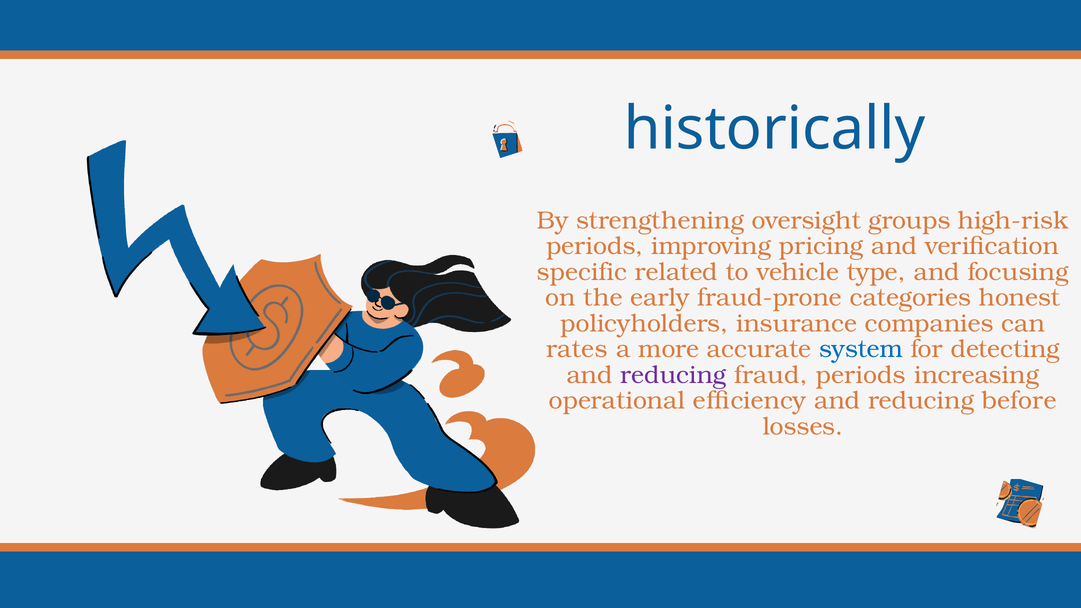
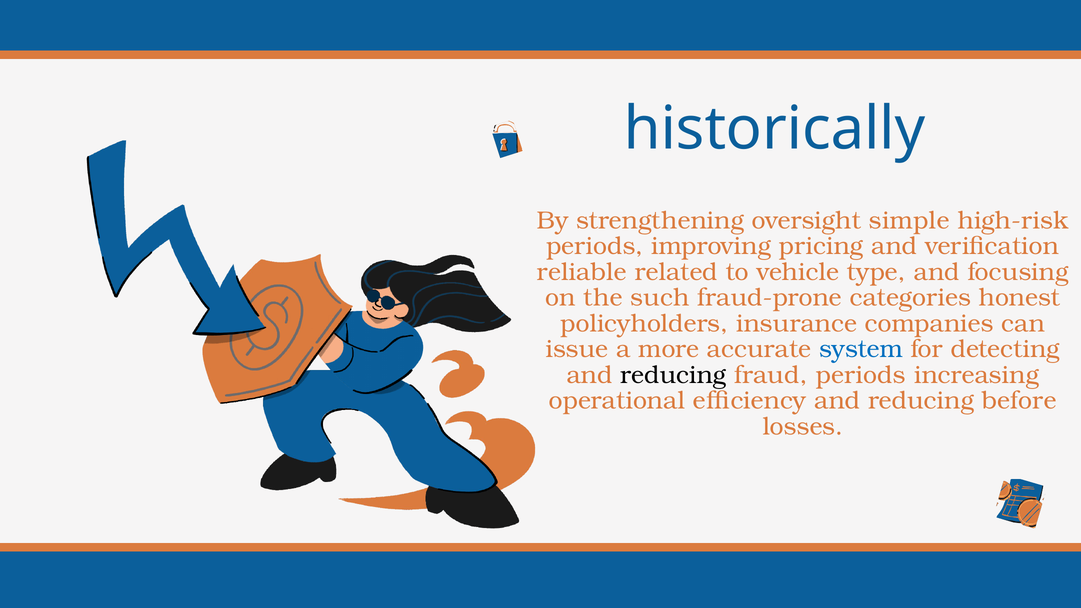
groups: groups -> simple (909, 221)
specific: specific -> reliable (582, 272)
early: early -> such (660, 298)
rates: rates -> issue (577, 349)
reducing colour: purple -> black (673, 375)
